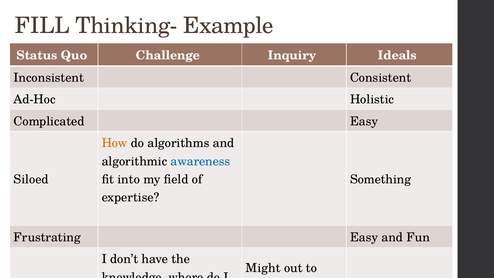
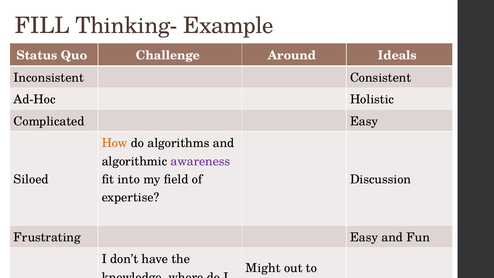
Inquiry: Inquiry -> Around (292, 55)
awareness colour: blue -> purple (200, 161)
Something: Something -> Discussion (381, 179)
